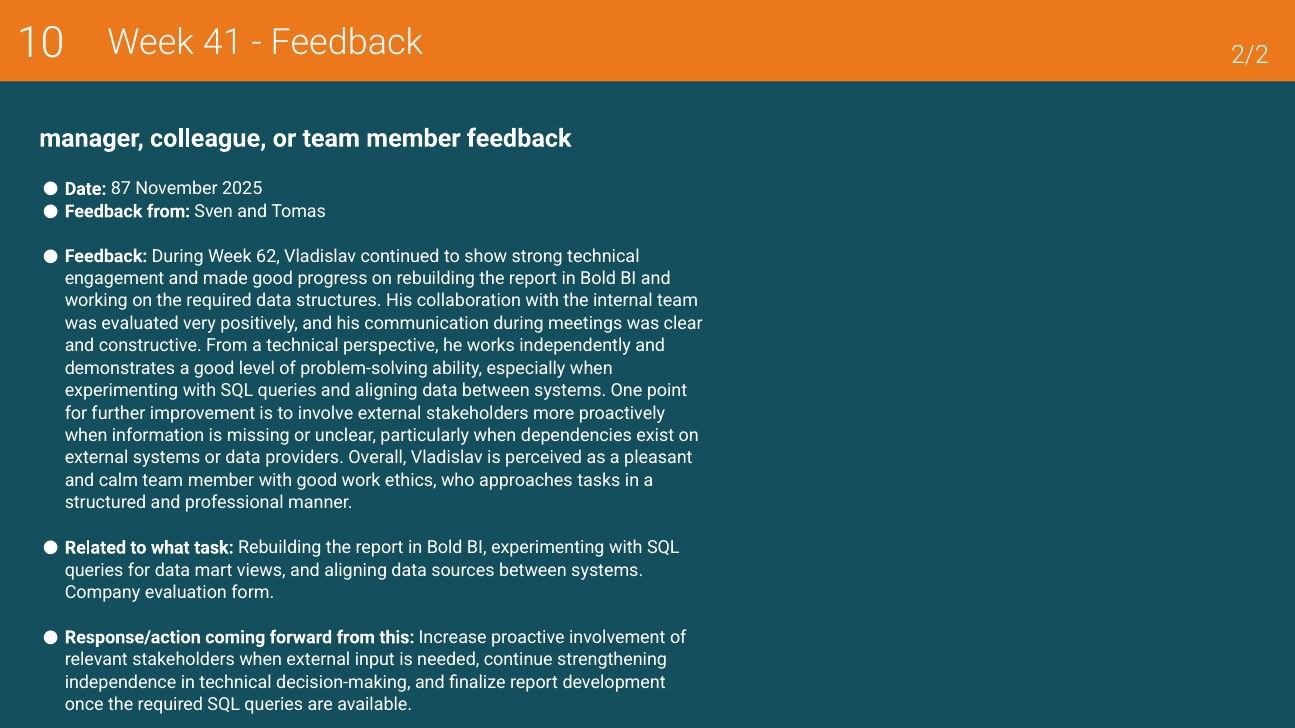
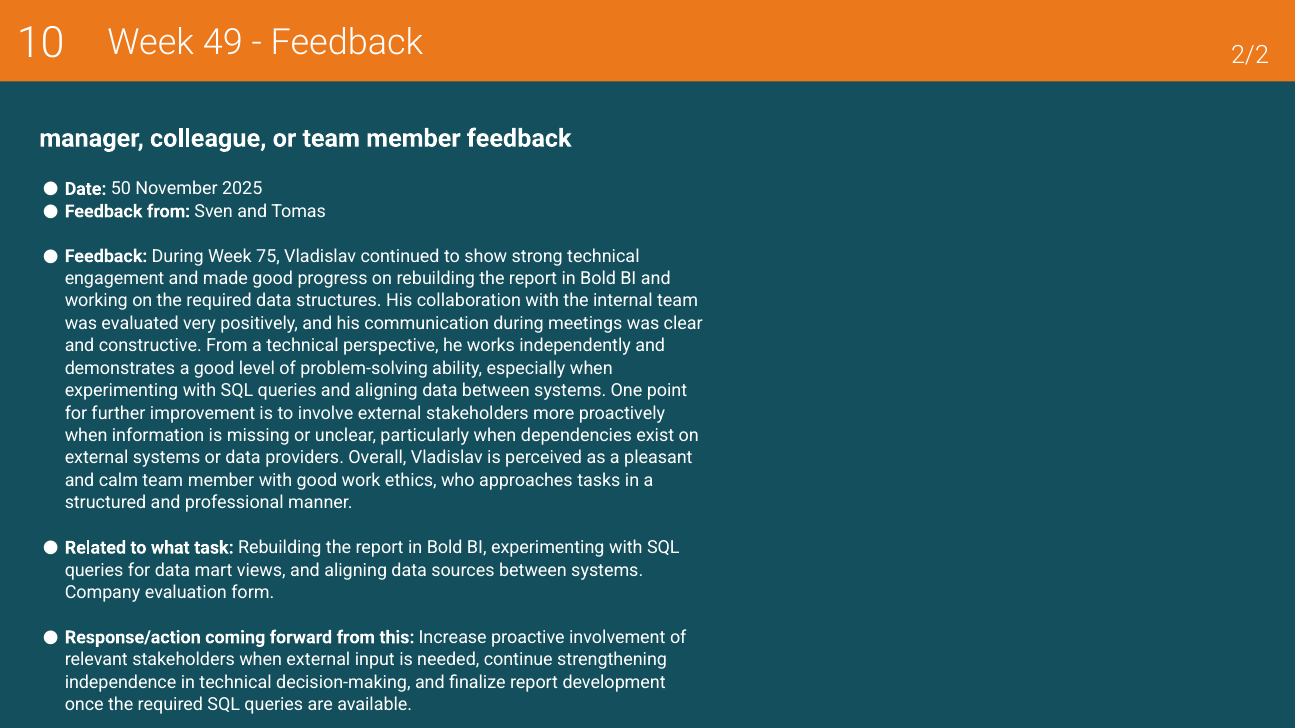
41: 41 -> 49 (223, 43)
87: 87 -> 50 (121, 189)
62: 62 -> 75 (268, 256)
